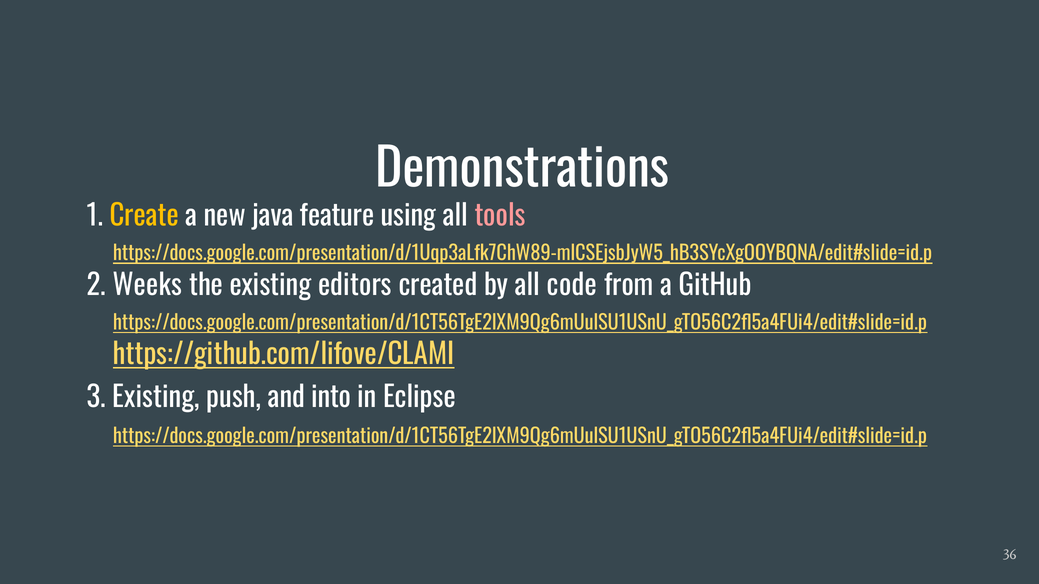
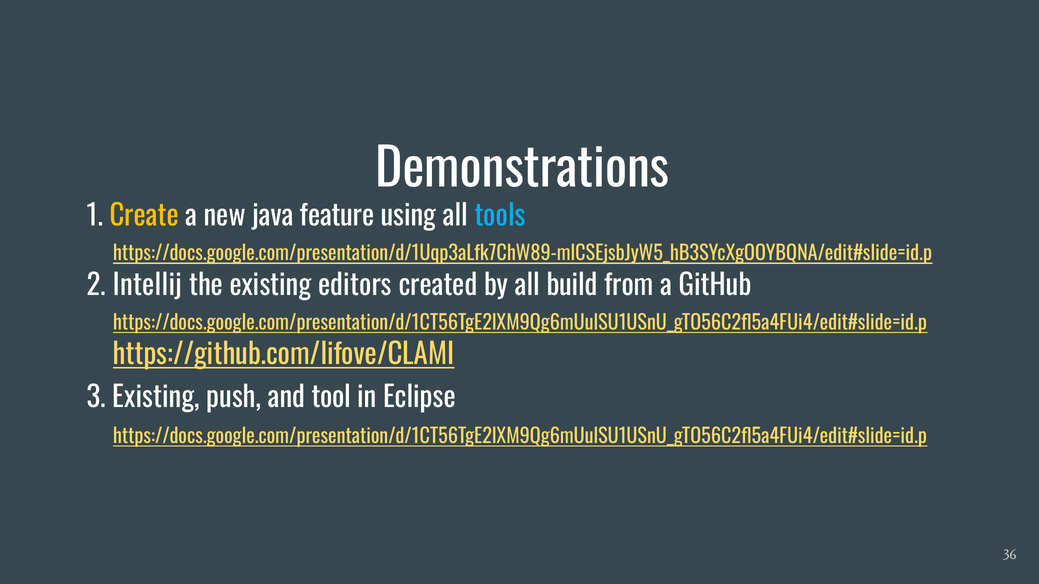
tools colour: pink -> light blue (500, 217)
Weeks: Weeks -> Intellij (147, 286)
code: code -> build (572, 286)
into: into -> tool (331, 398)
